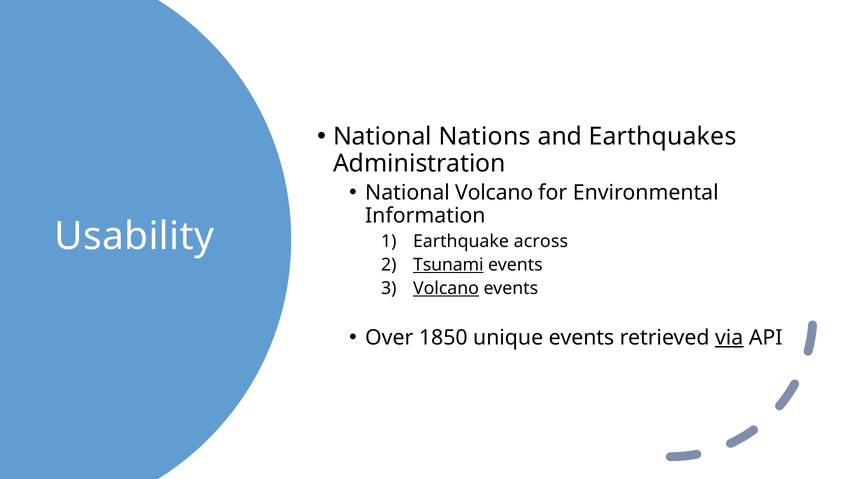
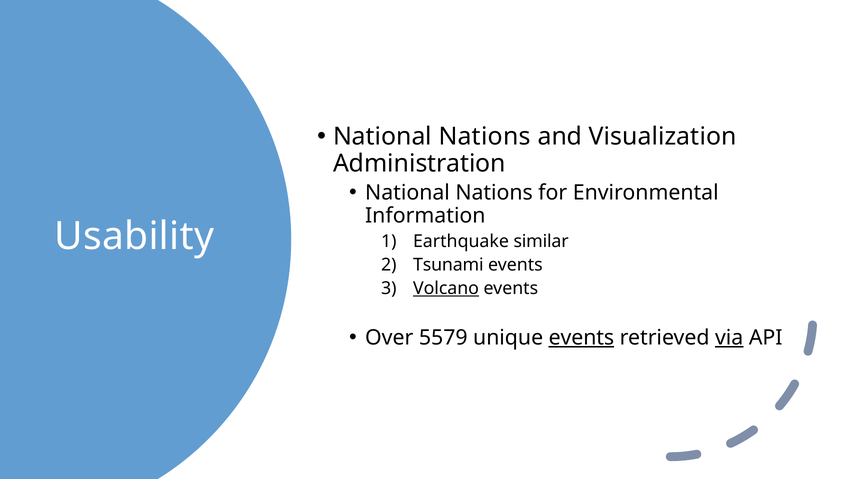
Earthquakes: Earthquakes -> Visualization (663, 137)
Volcano: Volcano -> Nations (494, 193)
across: across -> similar (541, 241)
Tsunami underline: present -> none (448, 265)
1850: 1850 -> 5579 (443, 338)
events underline: none -> present (581, 338)
